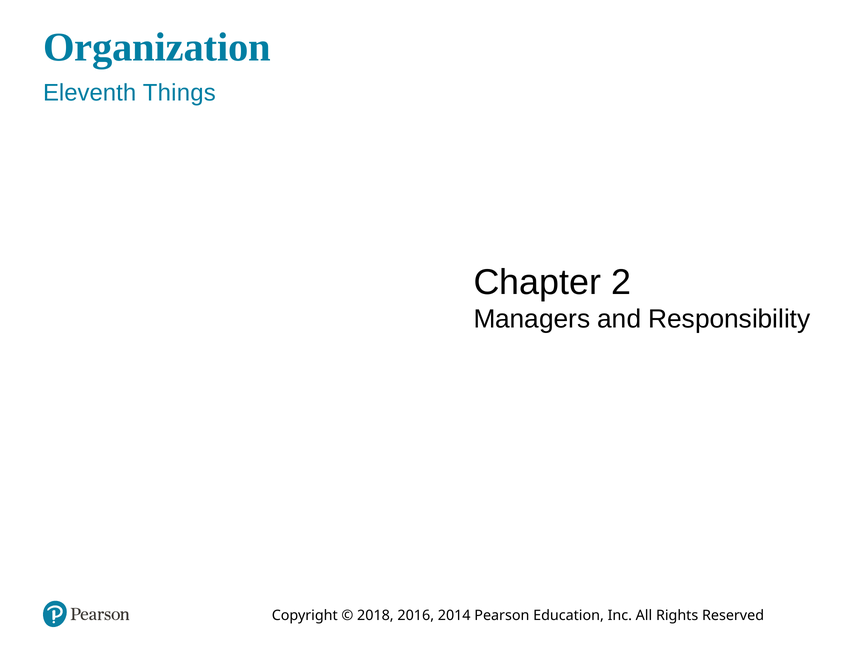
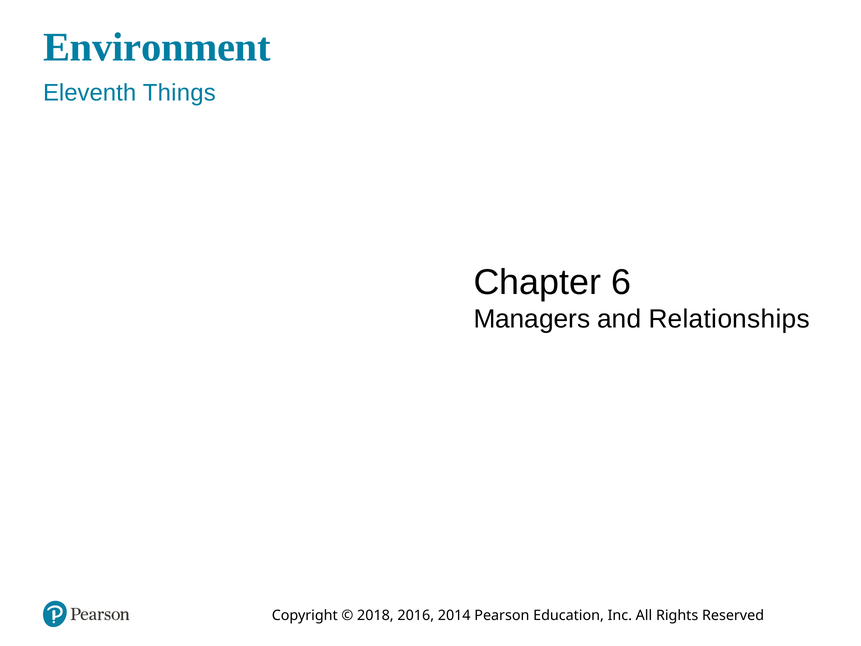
Organization: Organization -> Environment (157, 48)
2: 2 -> 6 (621, 282)
Responsibility: Responsibility -> Relationships (729, 319)
